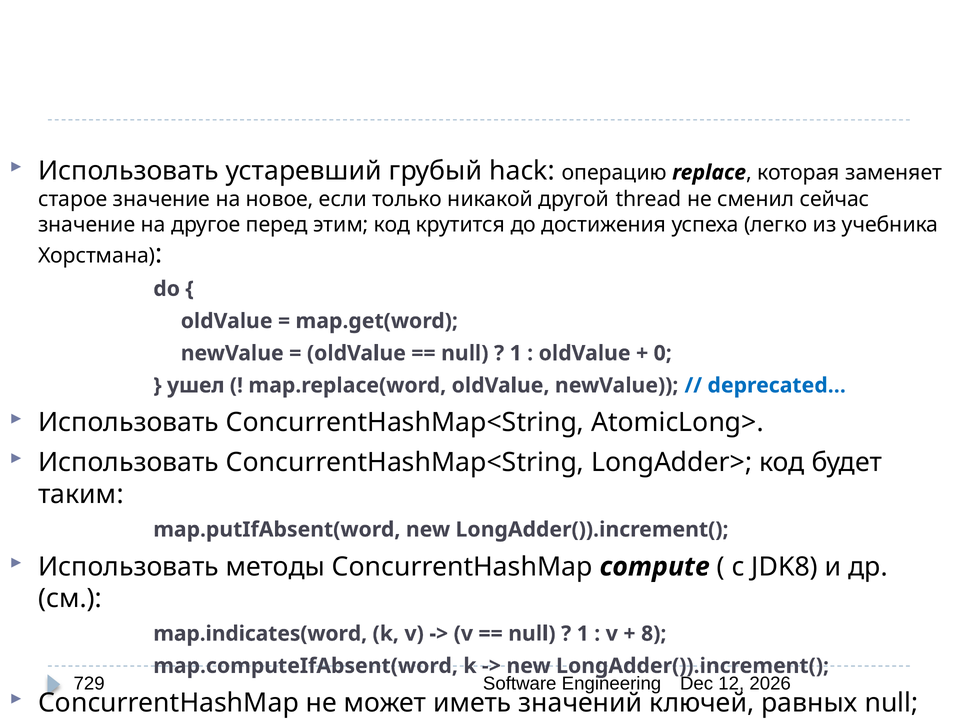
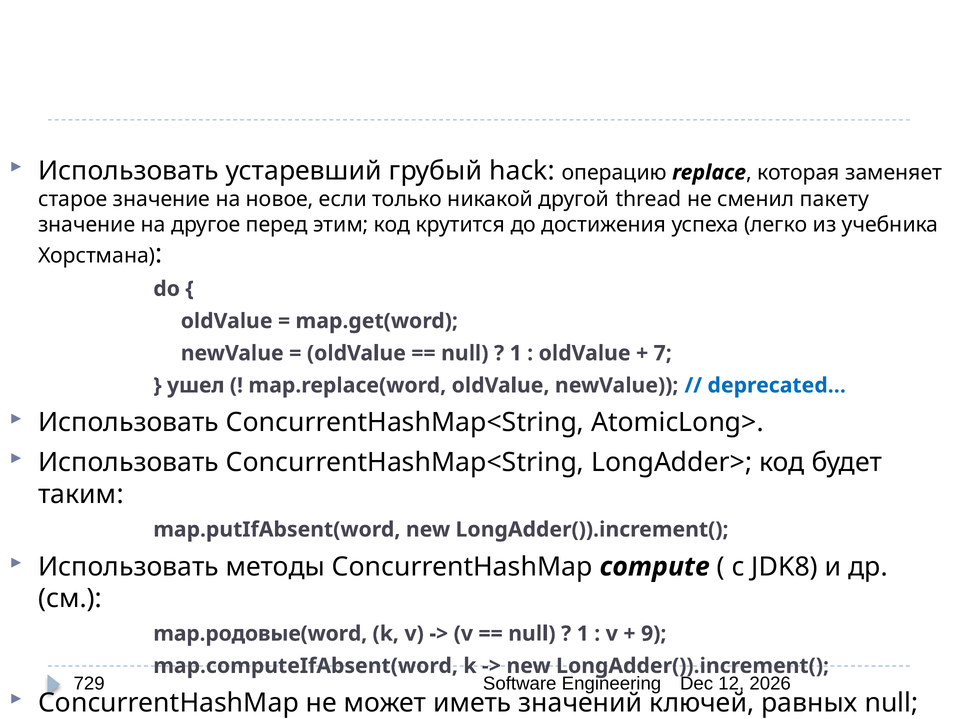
сейчас: сейчас -> пакету (834, 199)
0: 0 -> 7 (663, 353)
map.indicates(word: map.indicates(word -> map.родовые(word (260, 633)
8: 8 -> 9 (654, 633)
